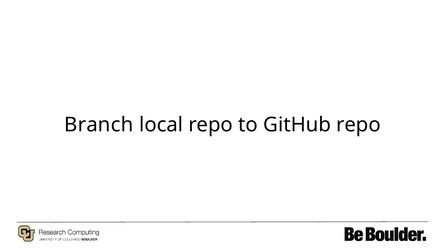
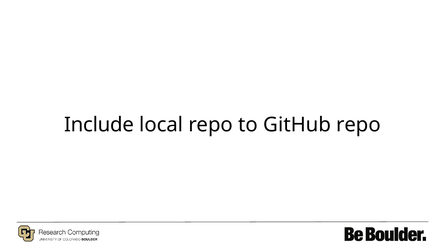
Branch: Branch -> Include (99, 125)
